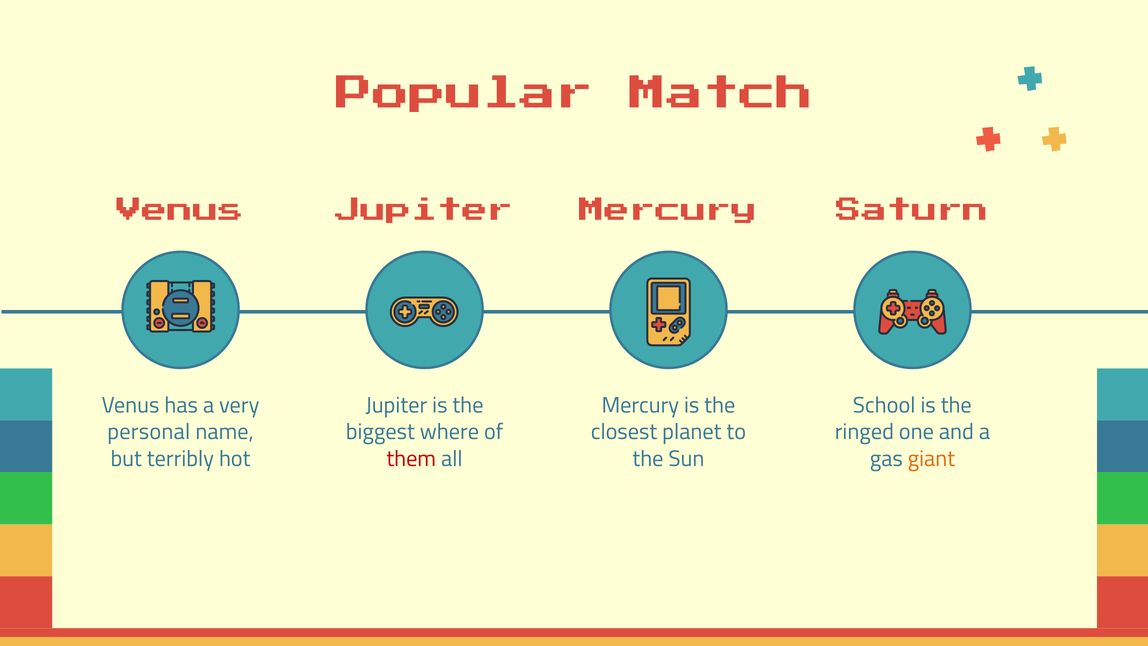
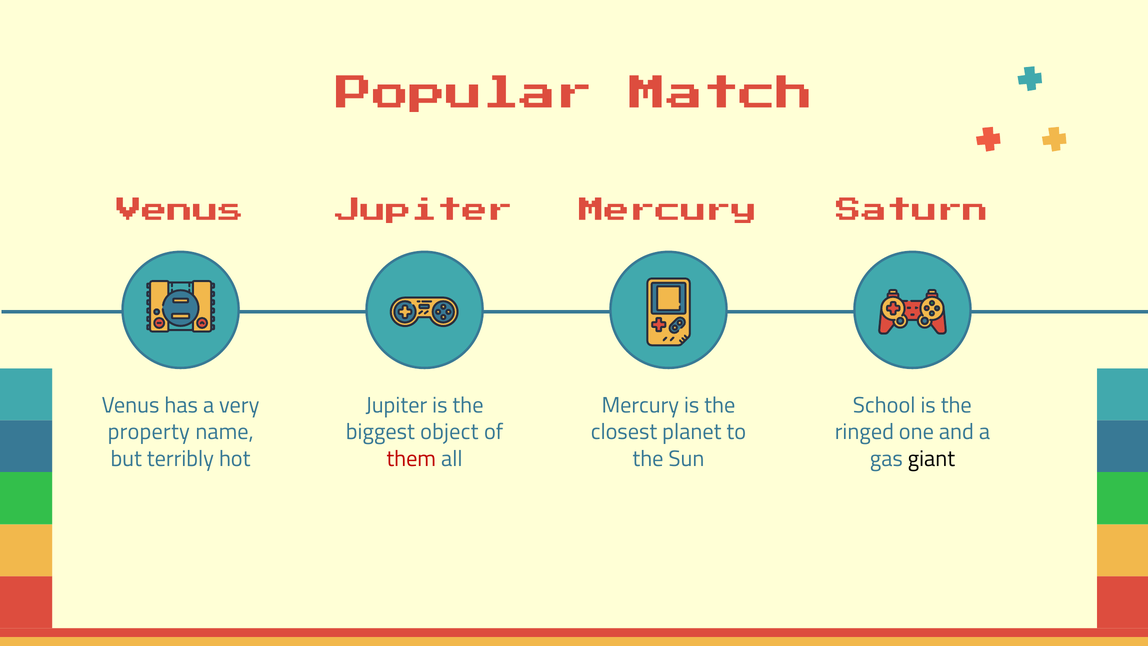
personal: personal -> property (149, 432)
where: where -> object (449, 432)
giant colour: orange -> black (931, 459)
